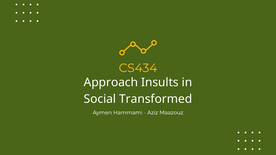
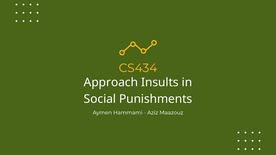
Transformed: Transformed -> Punishments (156, 99)
